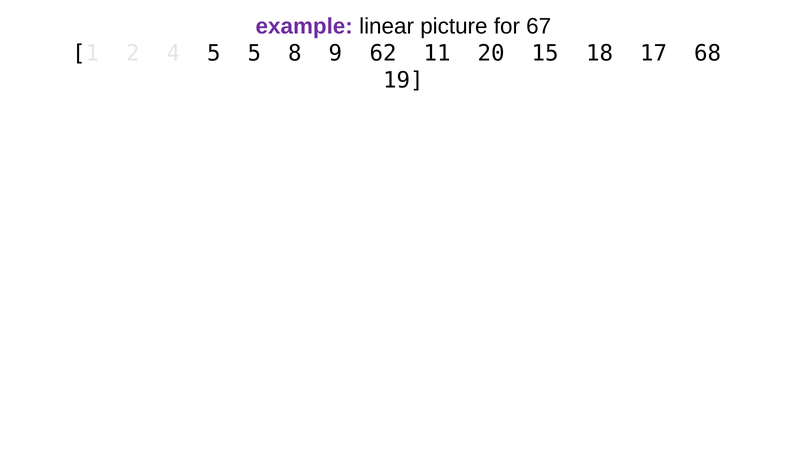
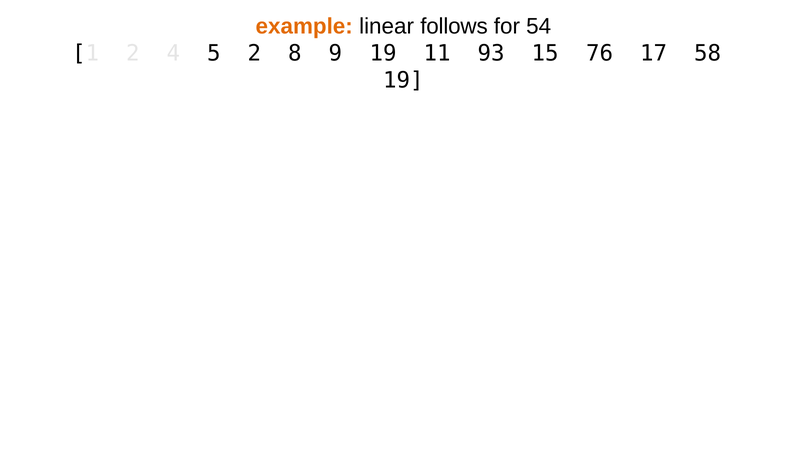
example colour: purple -> orange (304, 27)
picture: picture -> follows (454, 27)
67: 67 -> 54 (539, 27)
5 5: 5 -> 2 (255, 53)
9 62: 62 -> 19 (383, 53)
20: 20 -> 93 (491, 53)
18: 18 -> 76 (600, 53)
68: 68 -> 58 (708, 53)
